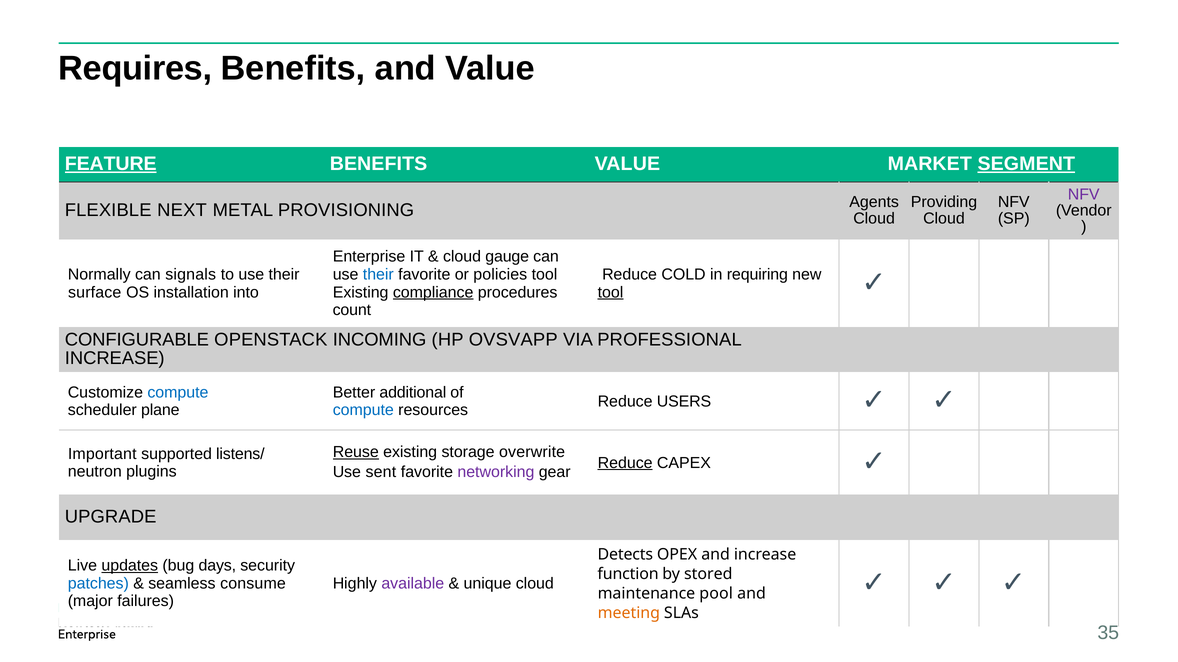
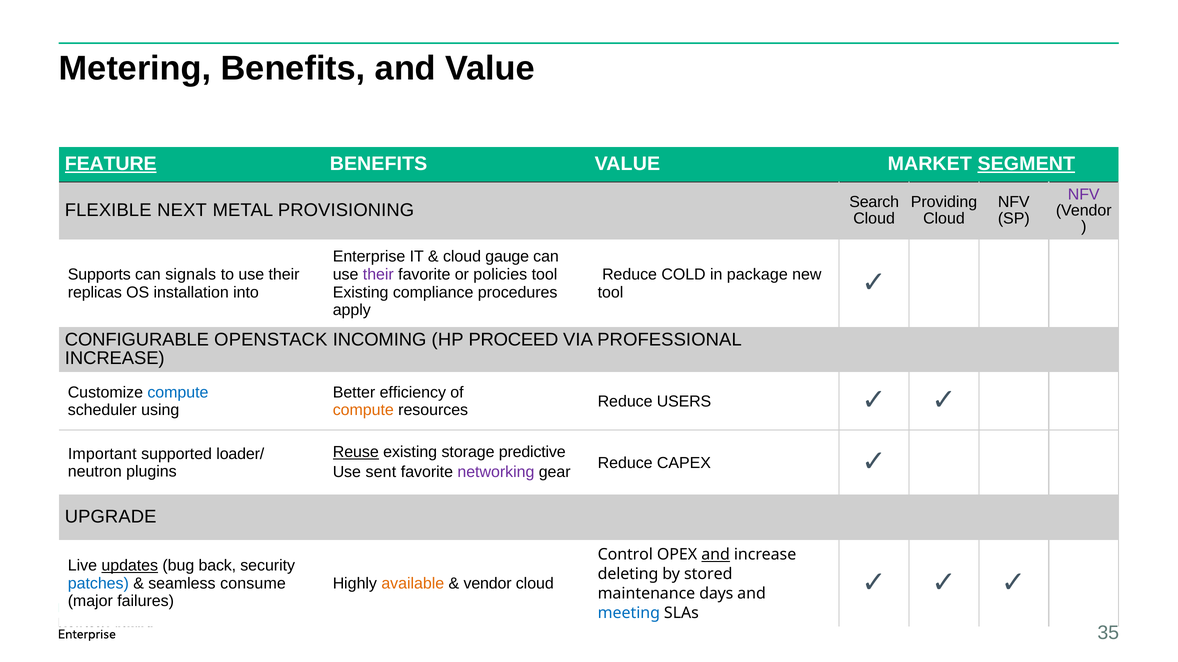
Requires: Requires -> Metering (135, 69)
Agents: Agents -> Search (874, 202)
Normally: Normally -> Supports (99, 275)
their colour: blue -> purple (378, 275)
requiring: requiring -> package (757, 275)
surface: surface -> replicas (95, 293)
compliance underline: present -> none (433, 293)
tool underline: present -> none (611, 293)
count: count -> apply (352, 310)
OVSVAPP: OVSVAPP -> PROCEED (513, 340)
additional: additional -> efficiency (413, 393)
plane: plane -> using (160, 411)
compute colour: blue -> orange (363, 411)
overwrite: overwrite -> predictive (532, 453)
listens/: listens/ -> loader/ (240, 454)
Reduce underline: present -> none (625, 463)
Detects: Detects -> Control (625, 555)
and underline: none -> present (716, 555)
days: days -> back (217, 566)
function: function -> deleting (628, 575)
available colour: purple -> orange (413, 584)
unique: unique -> vendor (488, 584)
pool: pool -> days (716, 594)
meeting colour: orange -> blue (629, 613)
